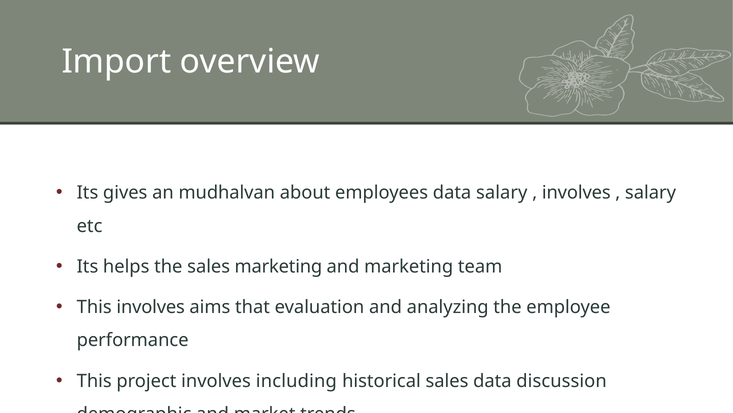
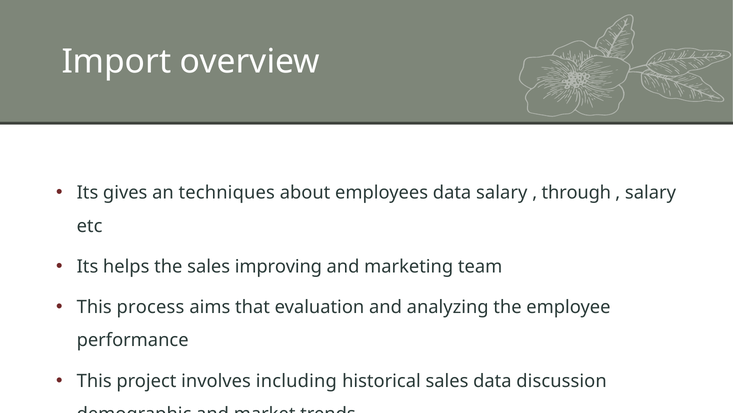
mudhalvan: mudhalvan -> techniques (227, 193)
involves: involves -> through (576, 193)
sales marketing: marketing -> improving (278, 266)
This involves: involves -> process (150, 307)
